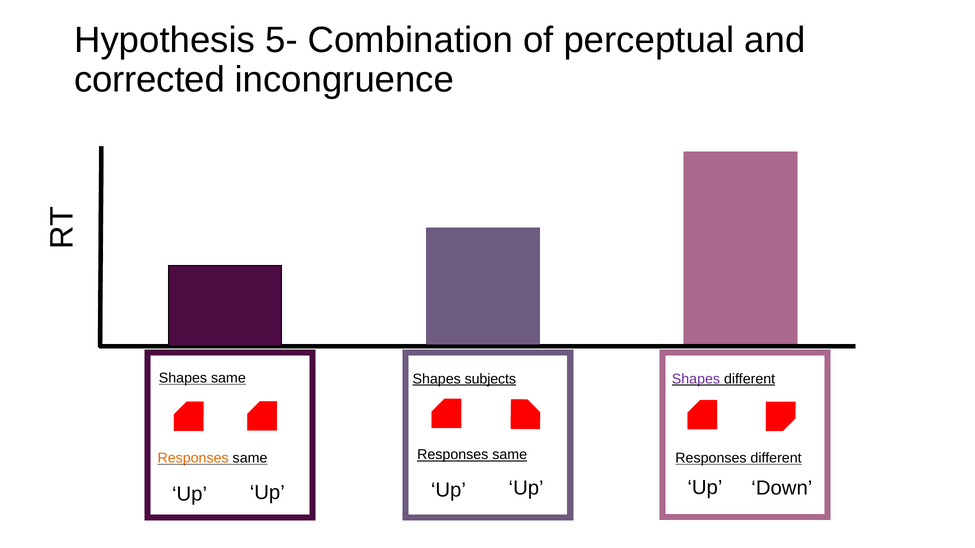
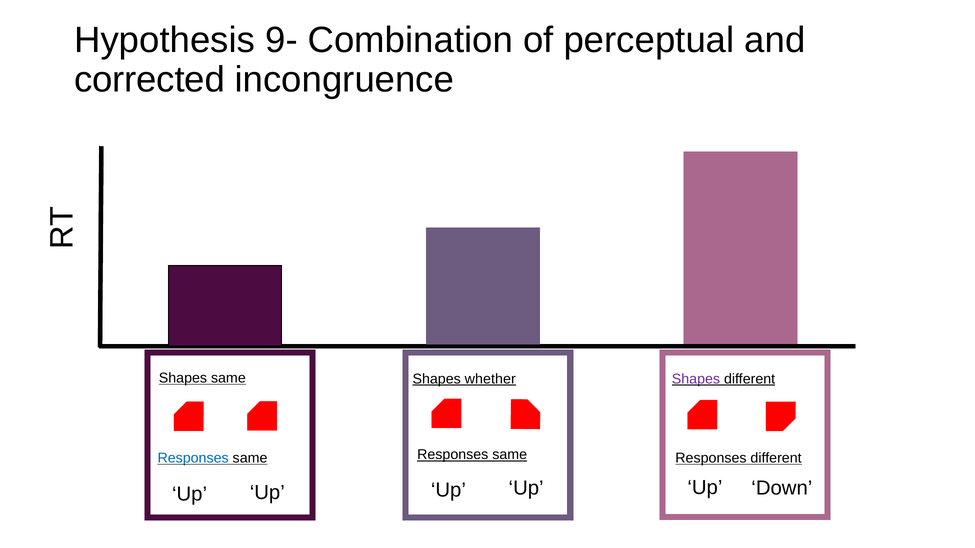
5-: 5- -> 9- (281, 40)
subjects: subjects -> whether (490, 379)
Responses colour: orange -> blue (193, 458)
